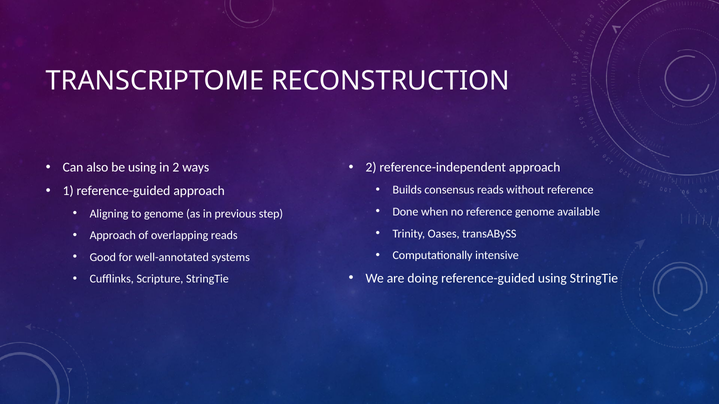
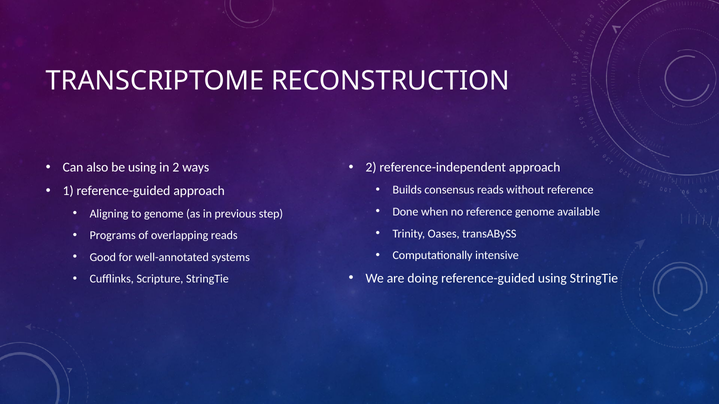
Approach: Approach -> Programs (113, 236)
